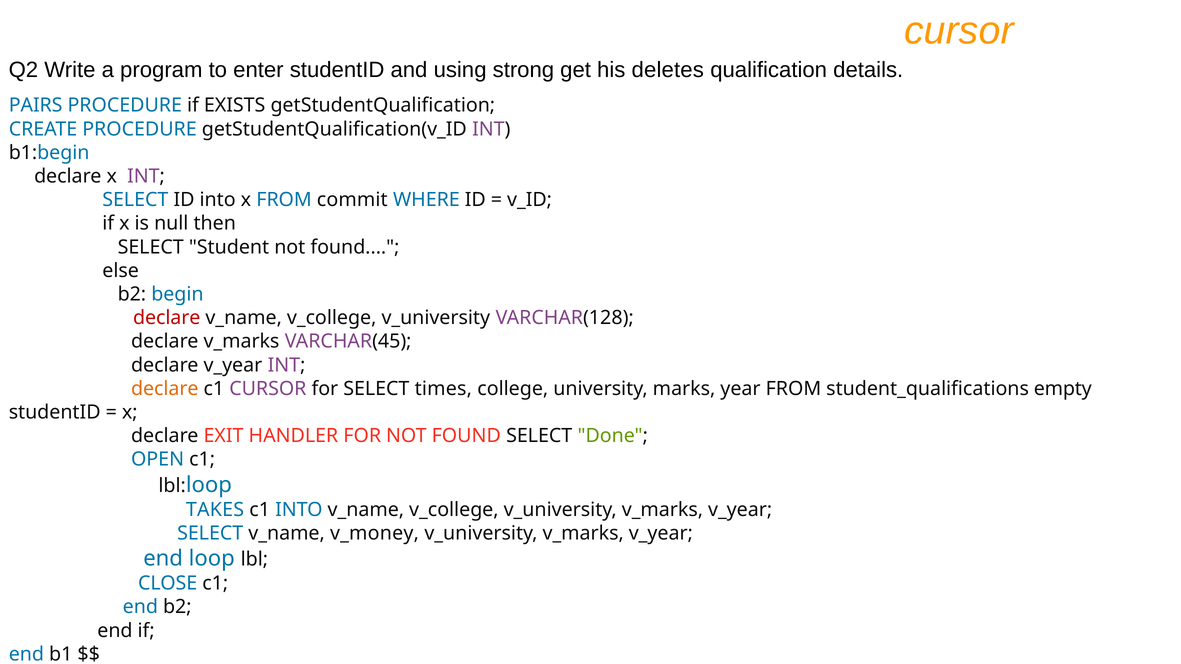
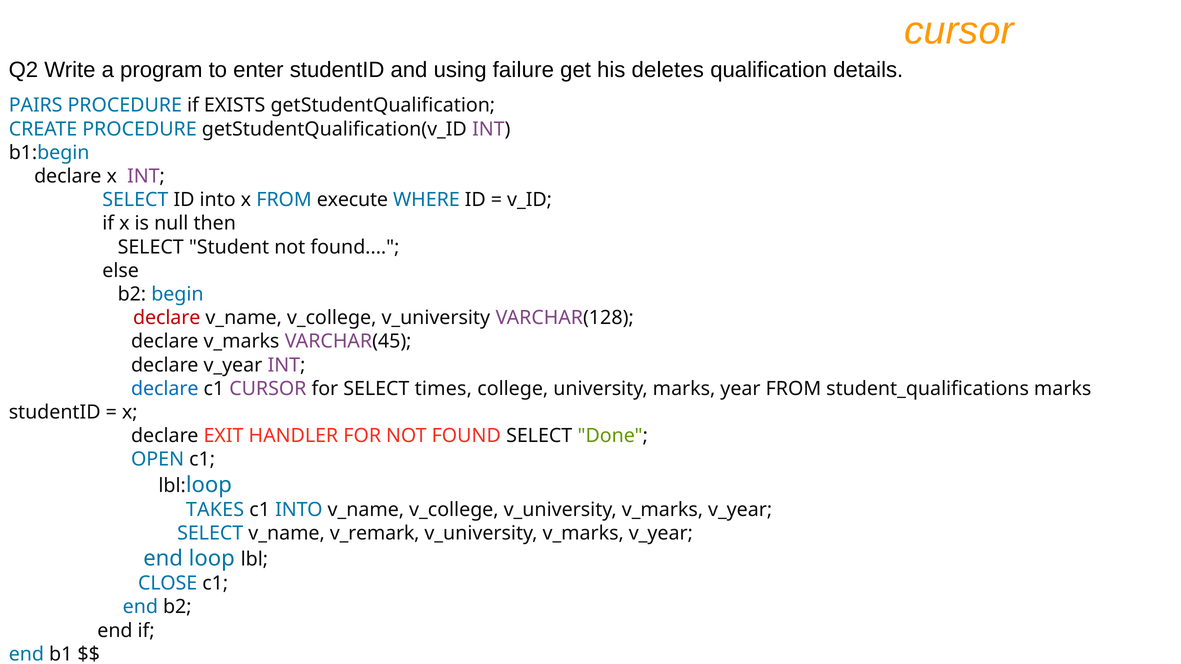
strong: strong -> failure (523, 70)
commit: commit -> execute (352, 200)
declare colour: orange -> blue (165, 389)
student_qualifications empty: empty -> marks (1063, 389)
v_money: v_money -> v_remark (375, 533)
